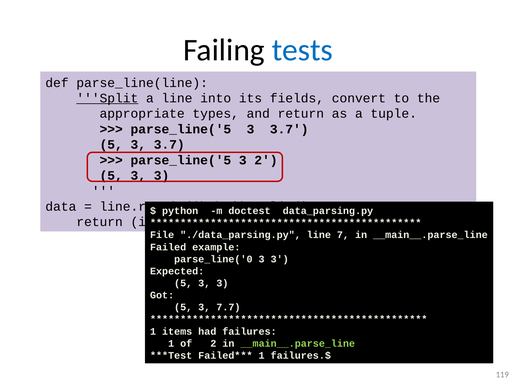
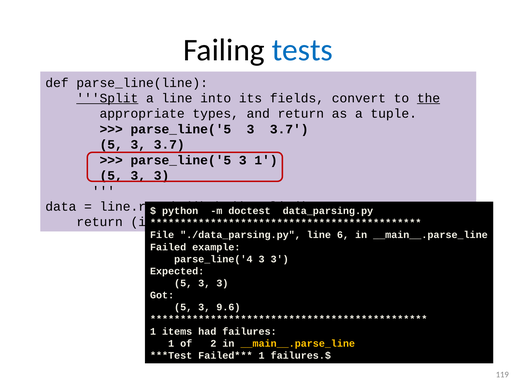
the underline: none -> present (429, 98)
3 2: 2 -> 1 (266, 160)
7: 7 -> 6 (343, 235)
parse_line('0: parse_line('0 -> parse_line('4 (213, 259)
7.7: 7.7 -> 9.6 (228, 307)
__main__.parse_line colour: light green -> yellow (298, 343)
